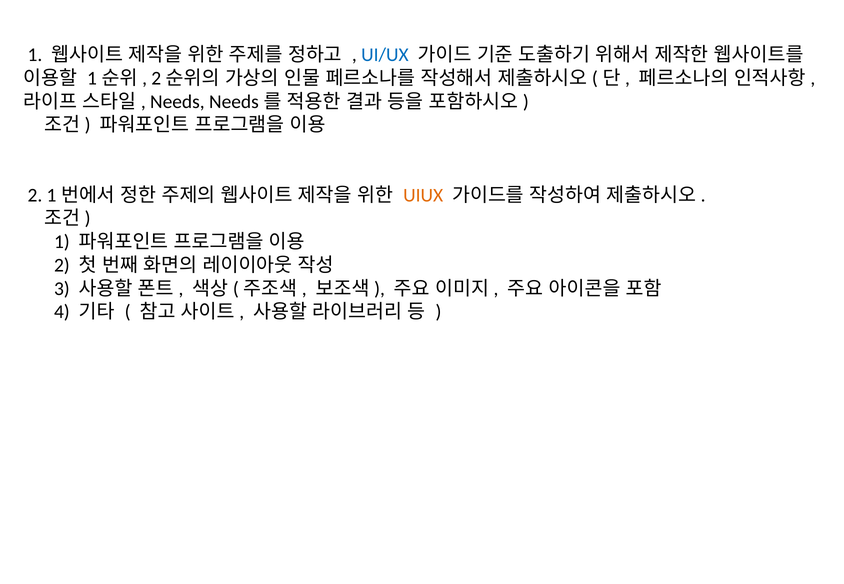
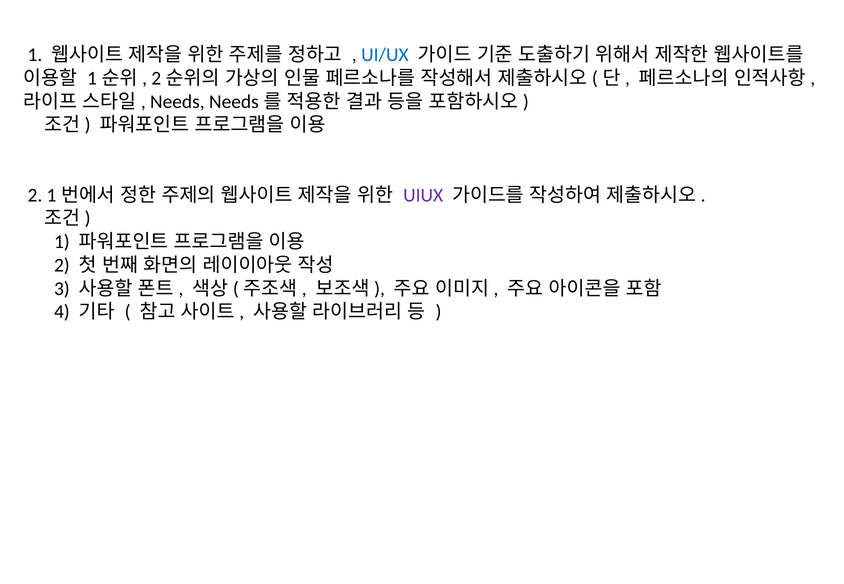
UIUX colour: orange -> purple (423, 195)
